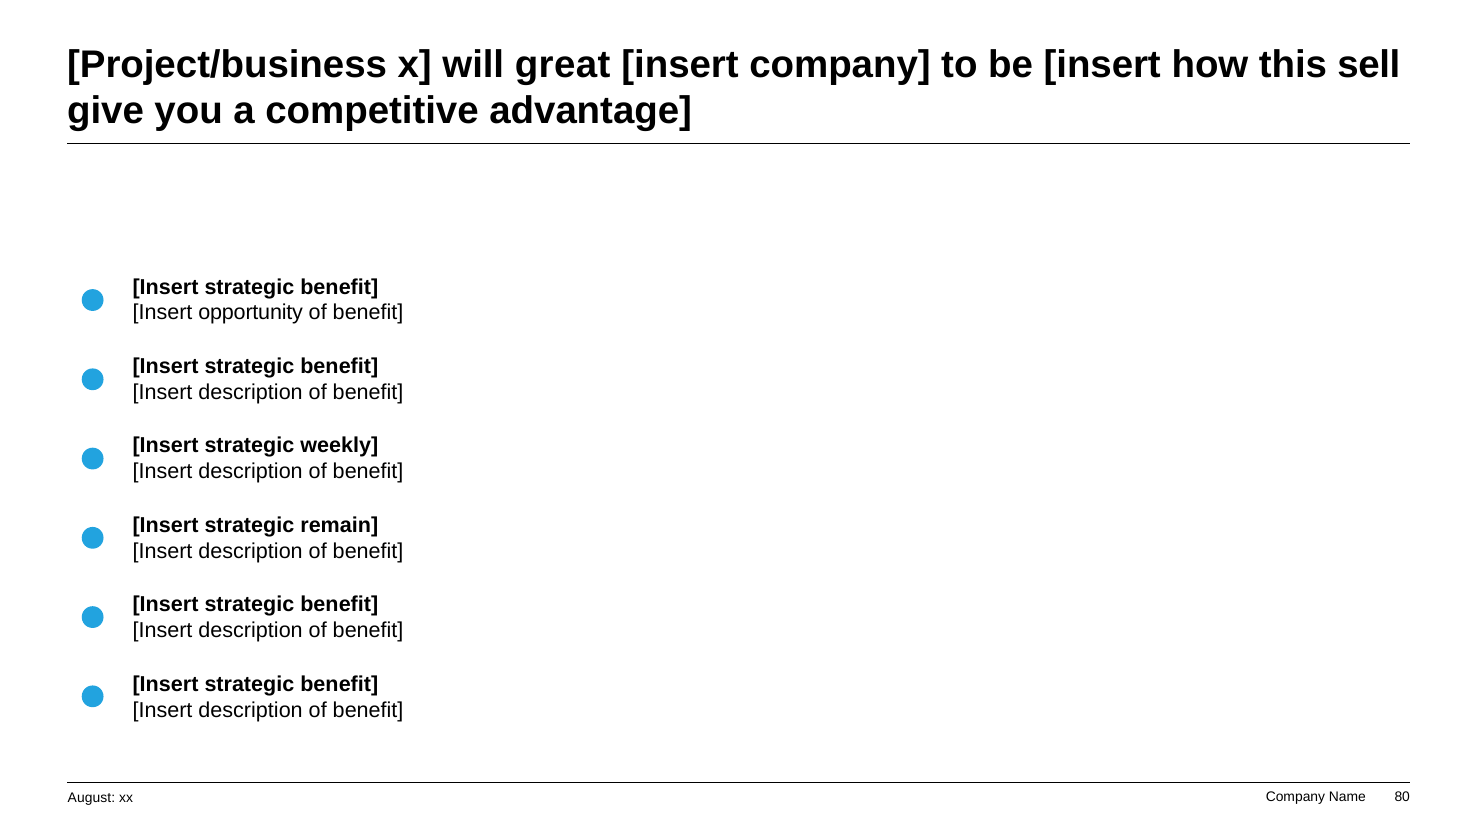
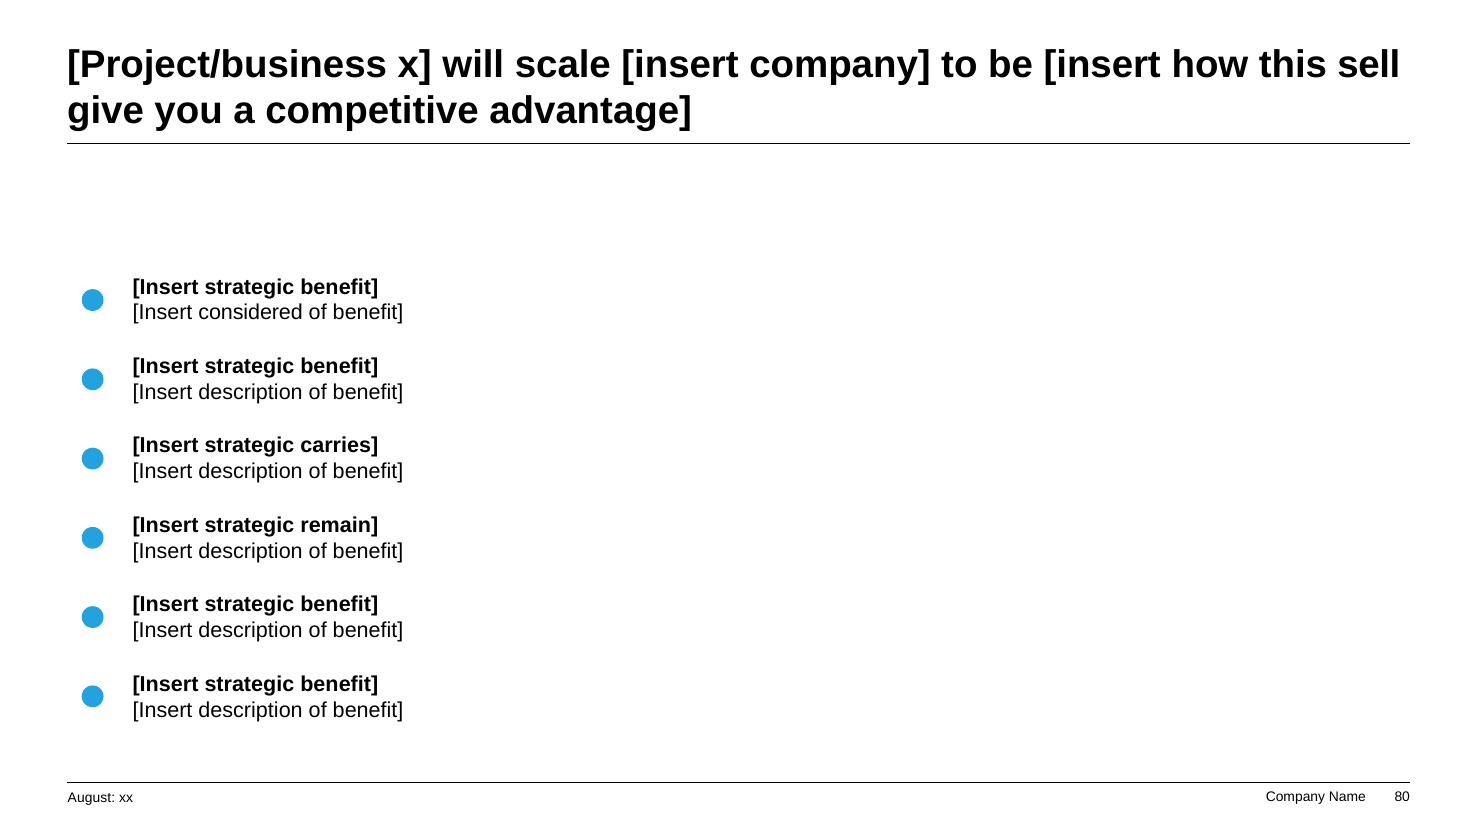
great: great -> scale (563, 65)
opportunity: opportunity -> considered (251, 313)
weekly: weekly -> carries (339, 446)
